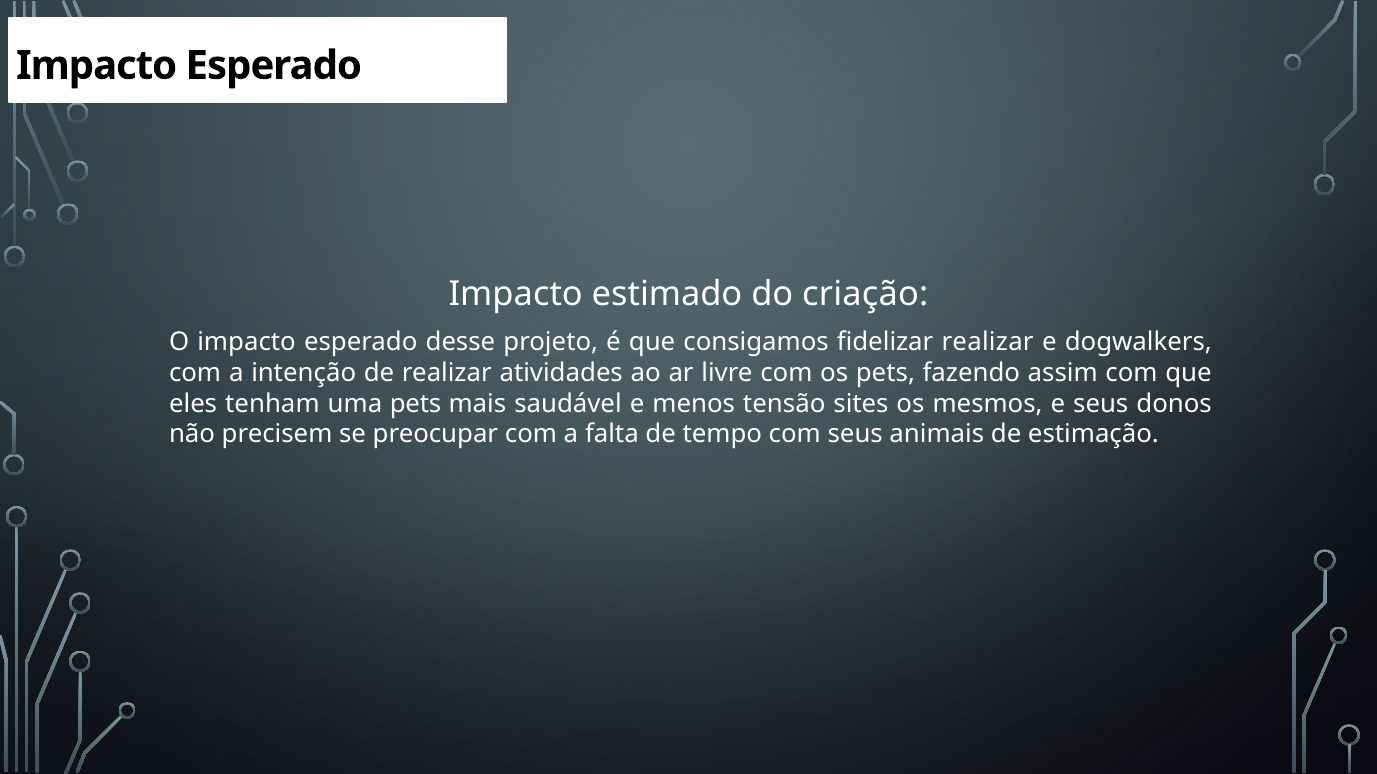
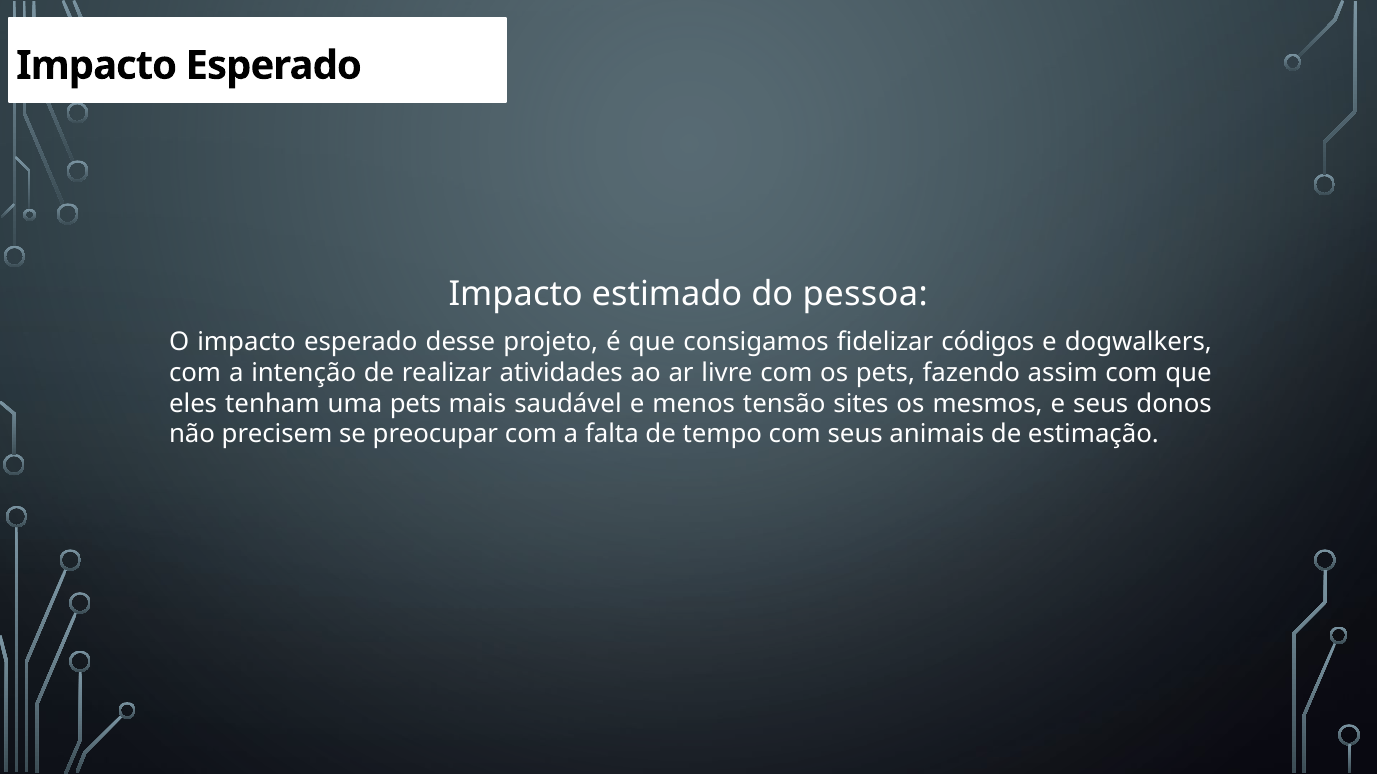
criação: criação -> pessoa (865, 294)
fidelizar realizar: realizar -> códigos (988, 342)
